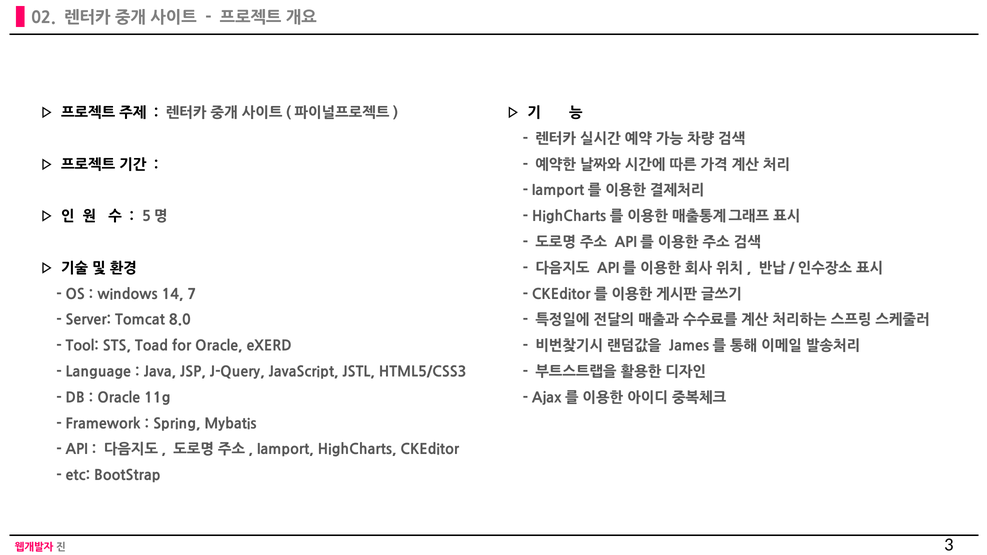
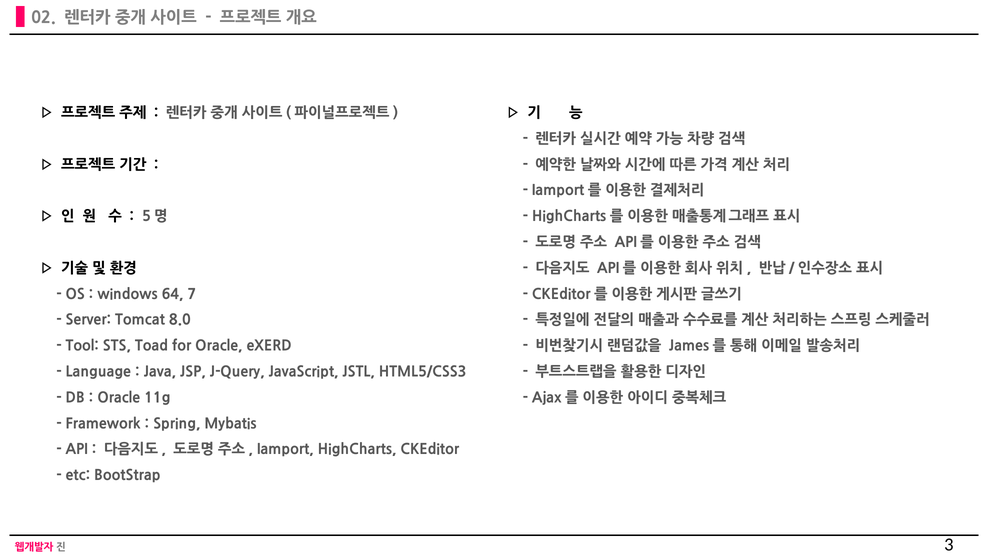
14: 14 -> 64 (173, 294)
